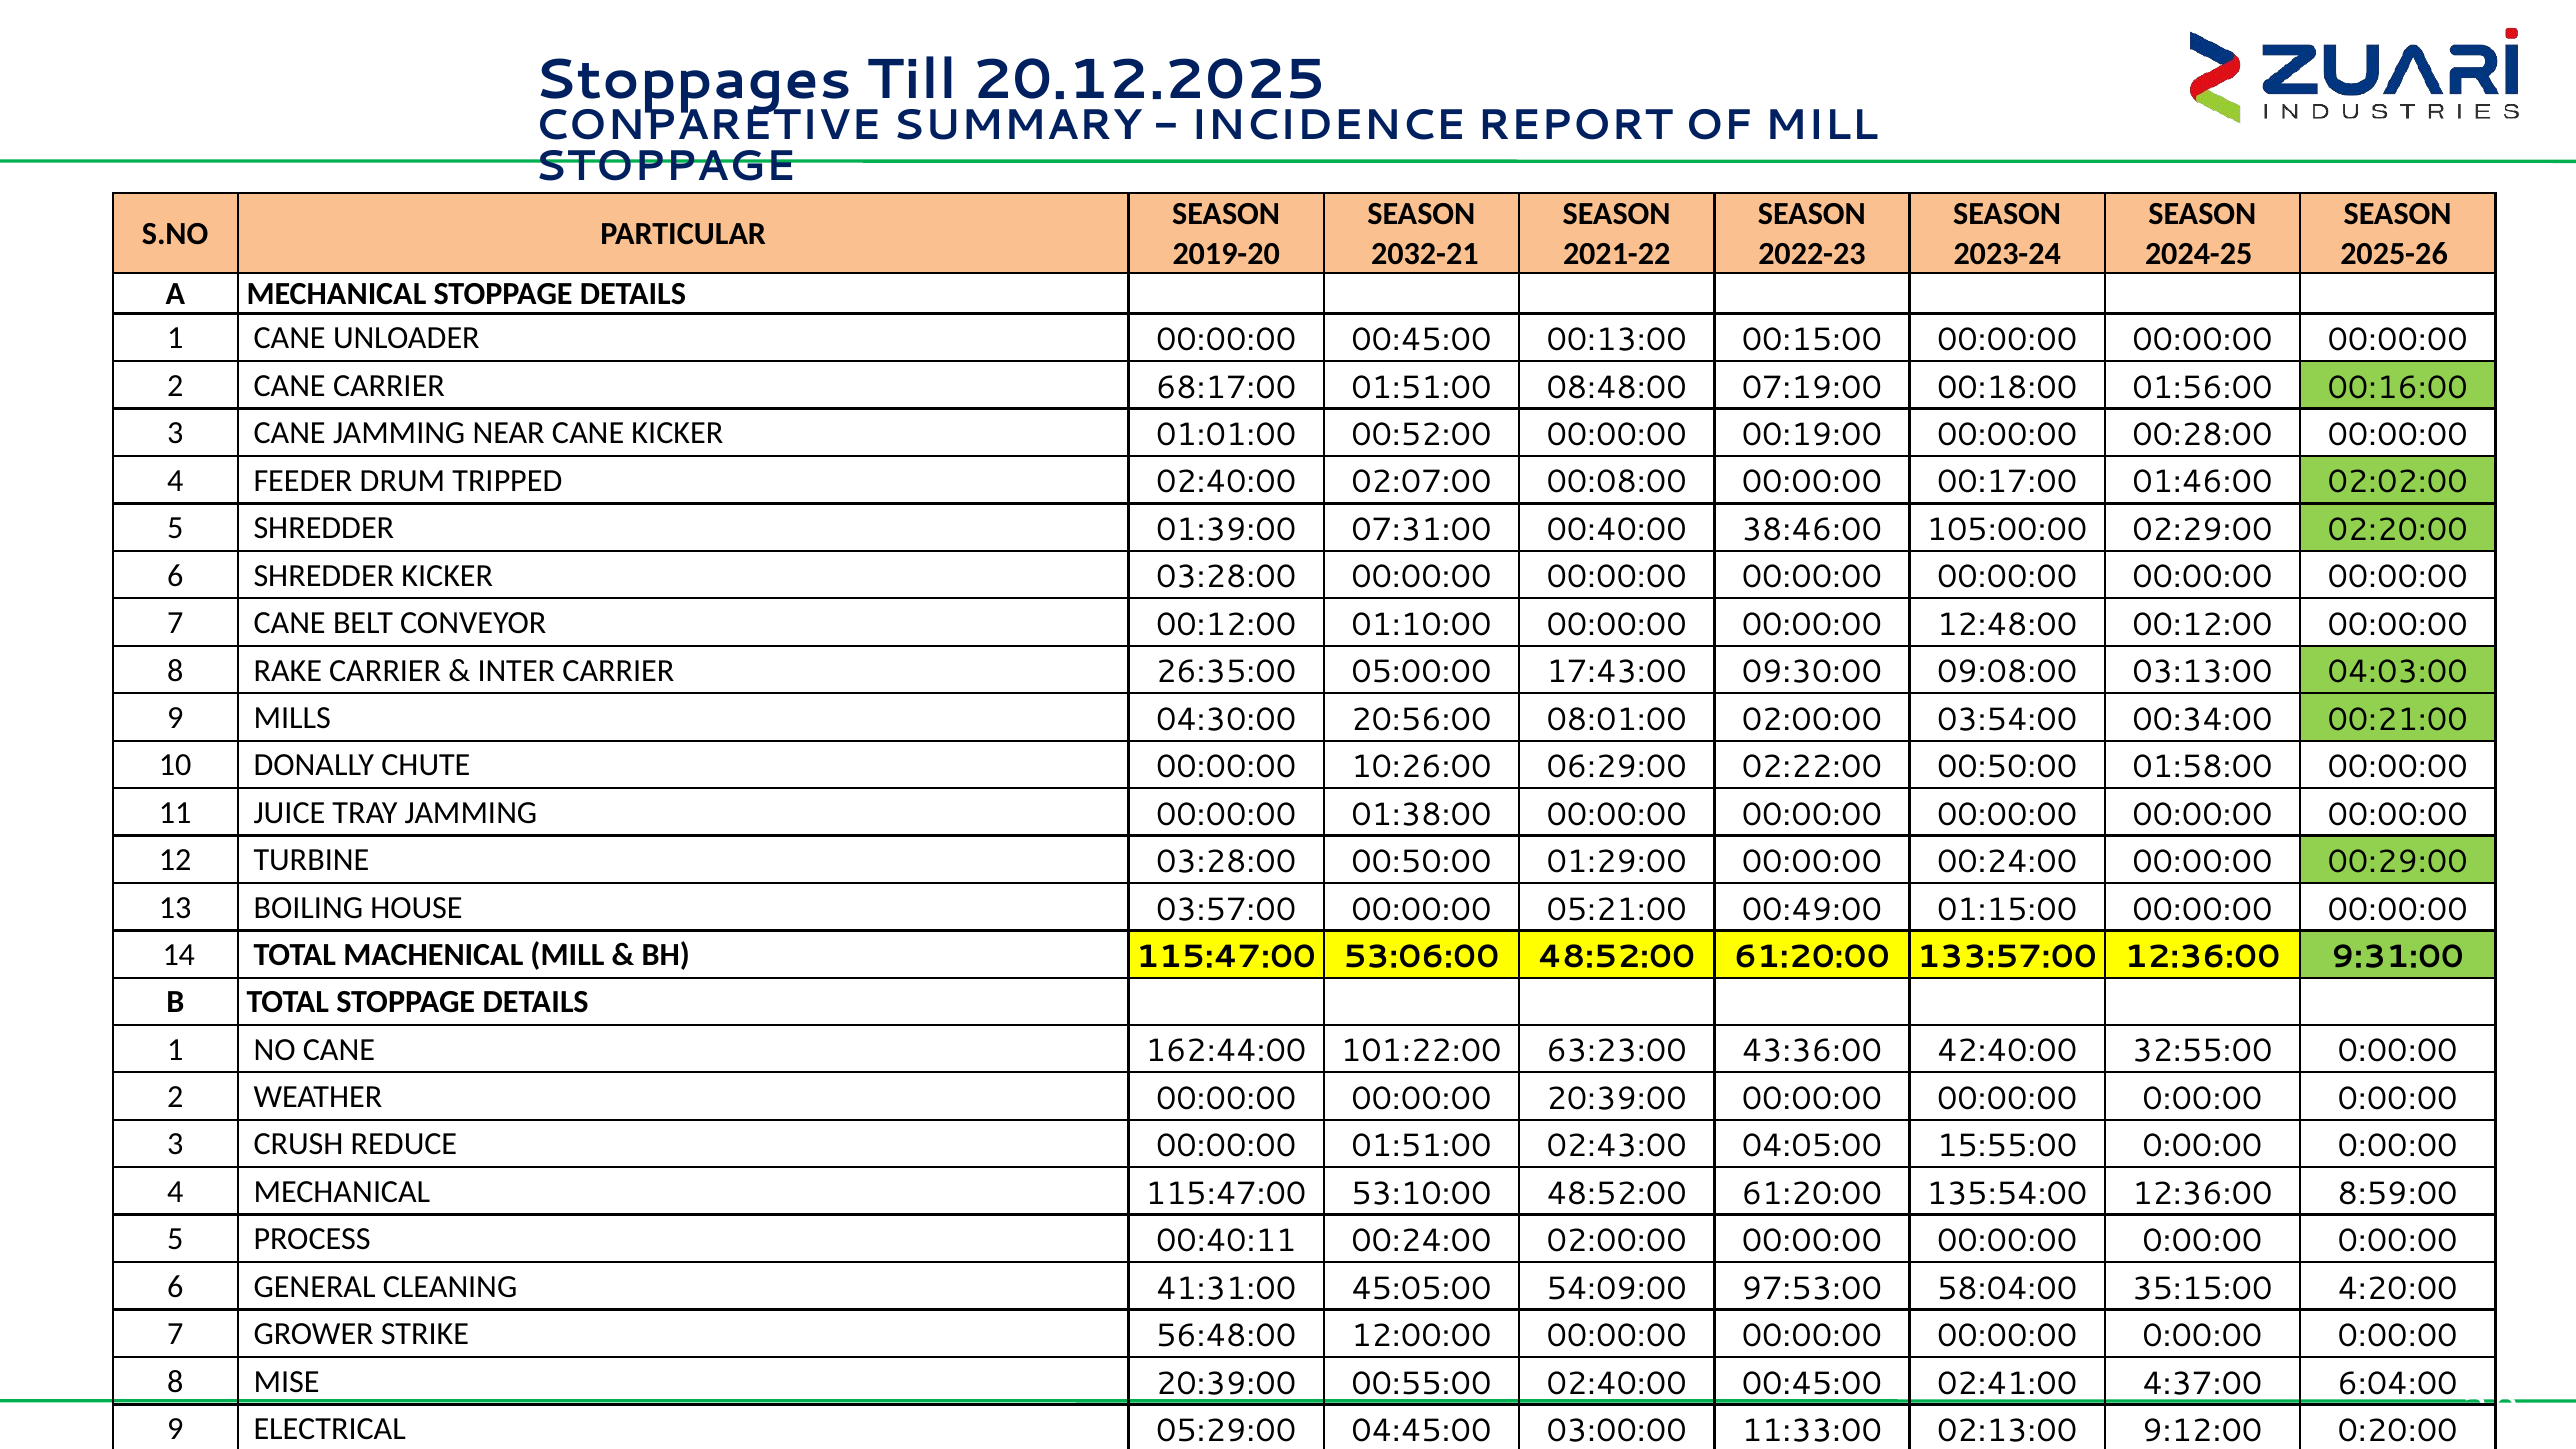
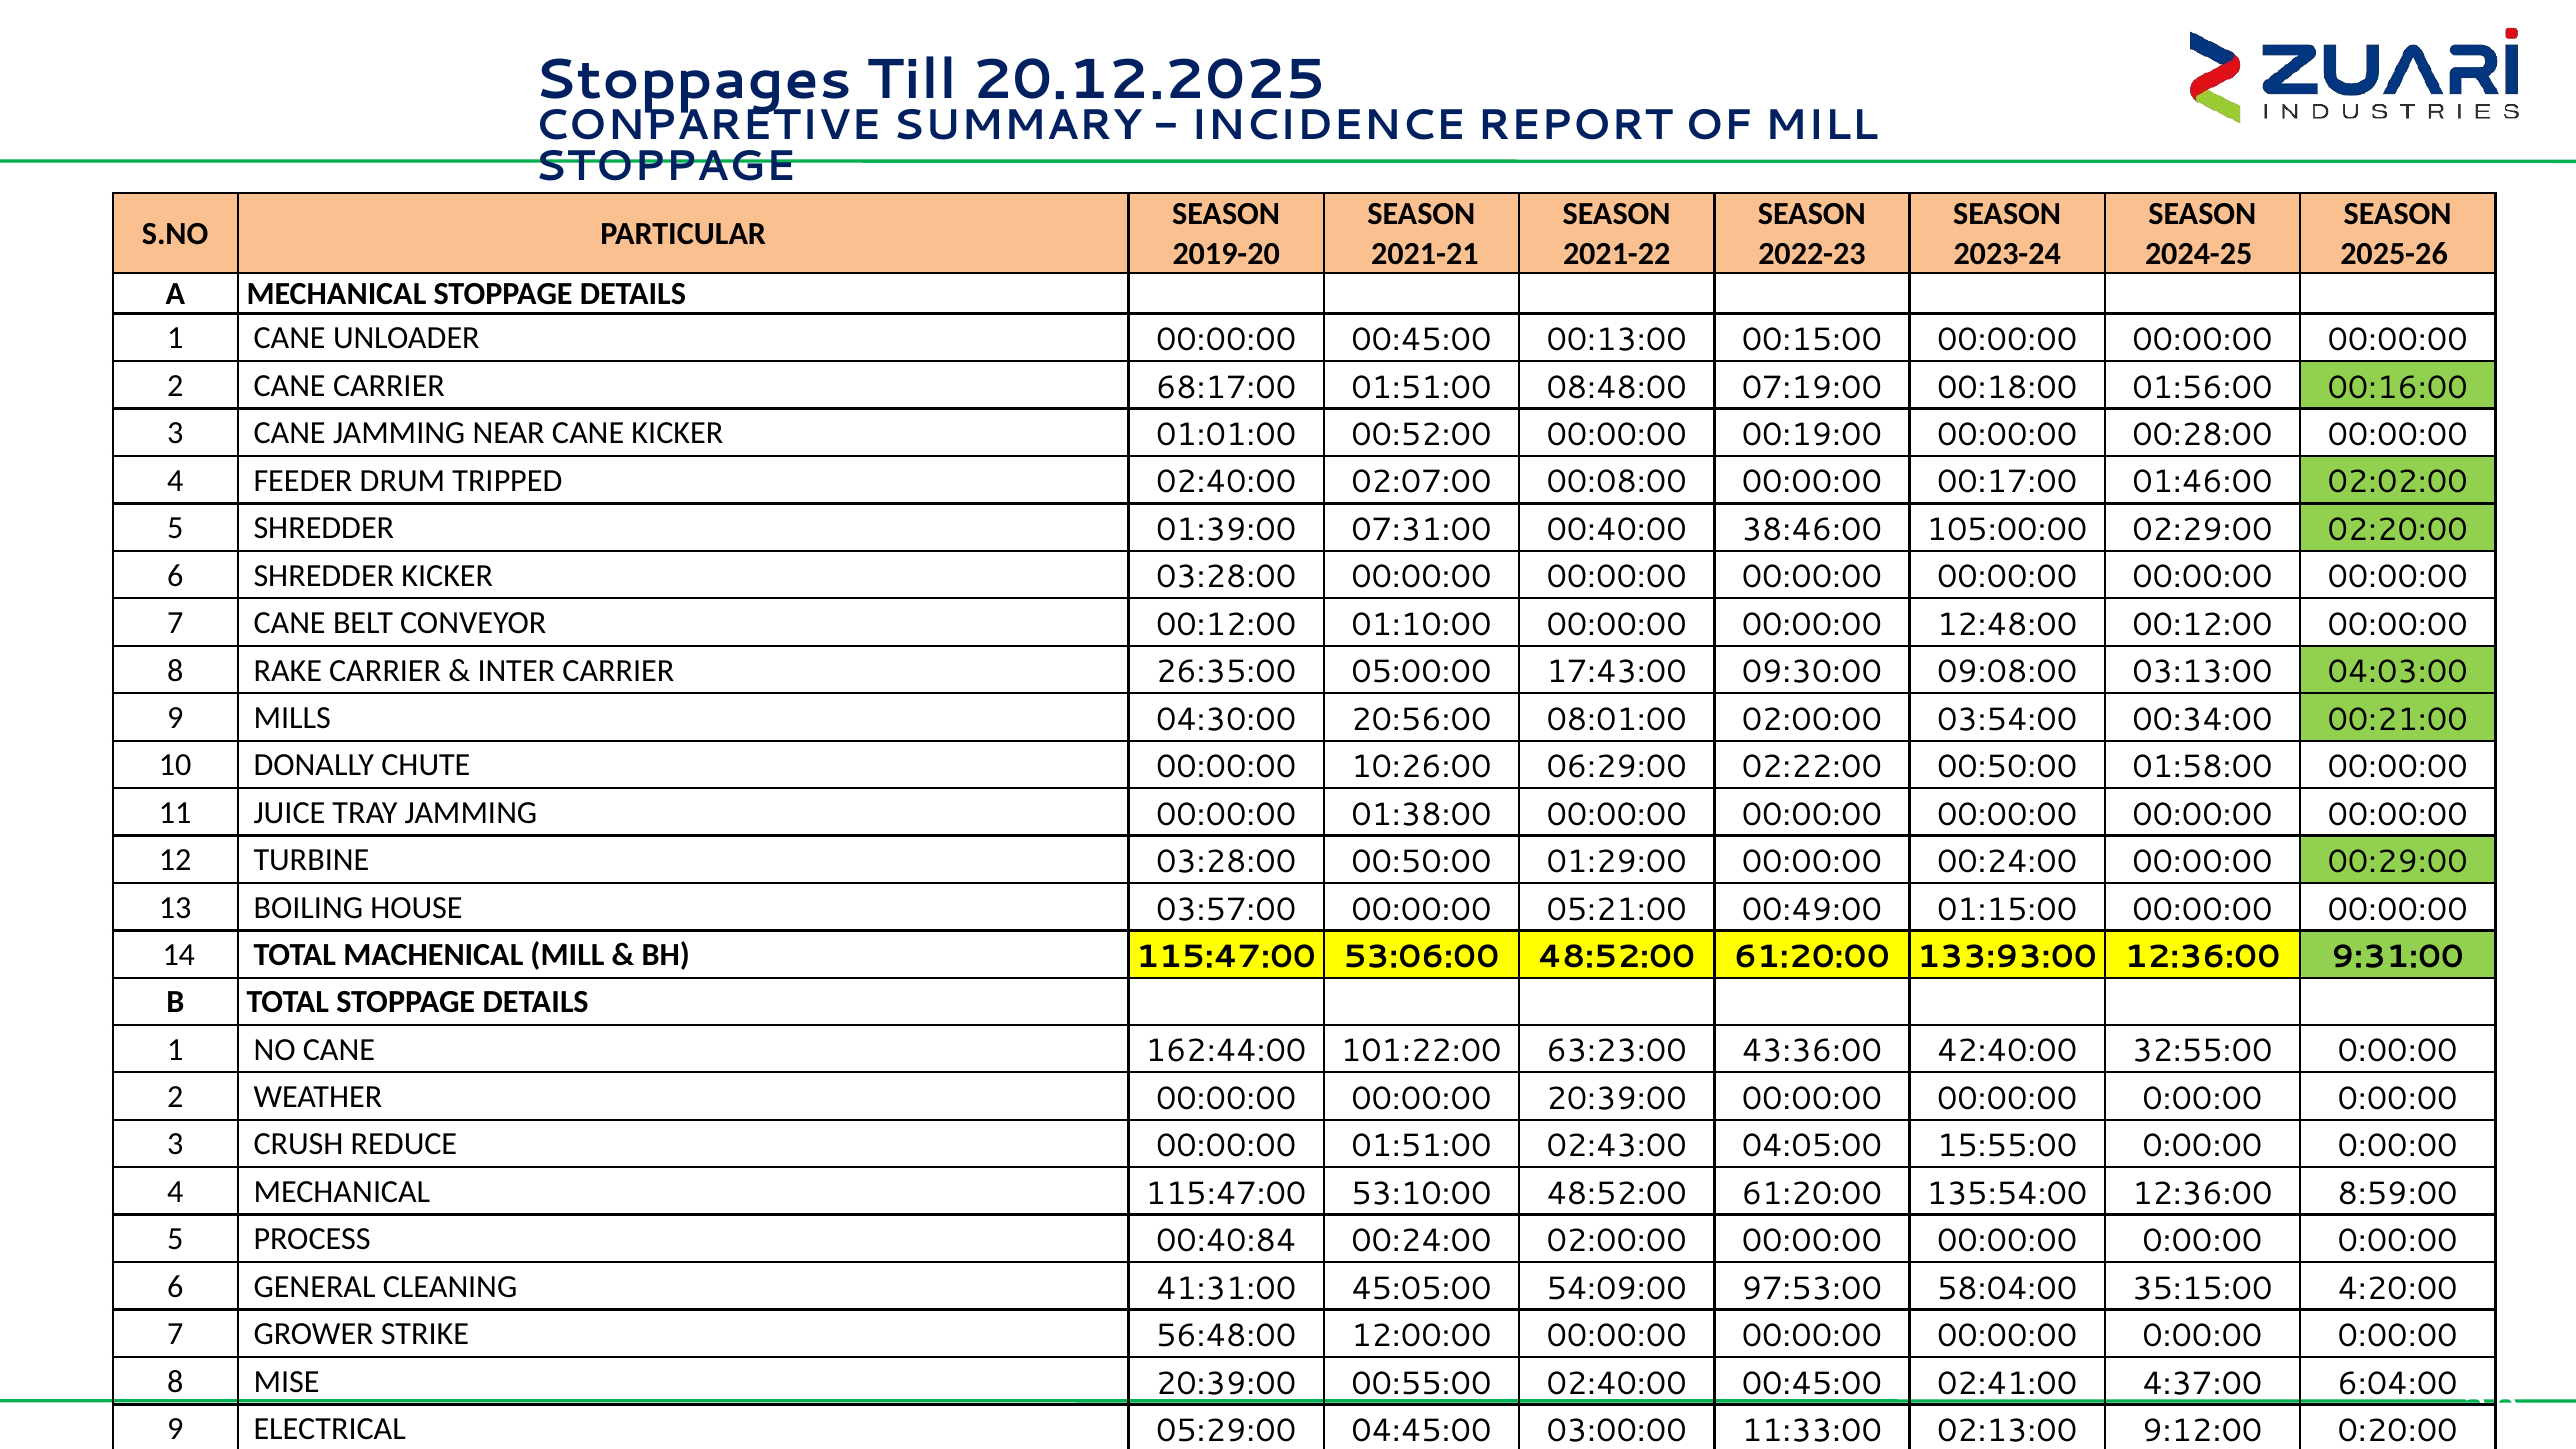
2032-21: 2032-21 -> 2021-21 (1425, 254)
133:57:00: 133:57:00 -> 133:93:00 (2007, 957)
00:40:11: 00:40:11 -> 00:40:84 (1226, 1241)
